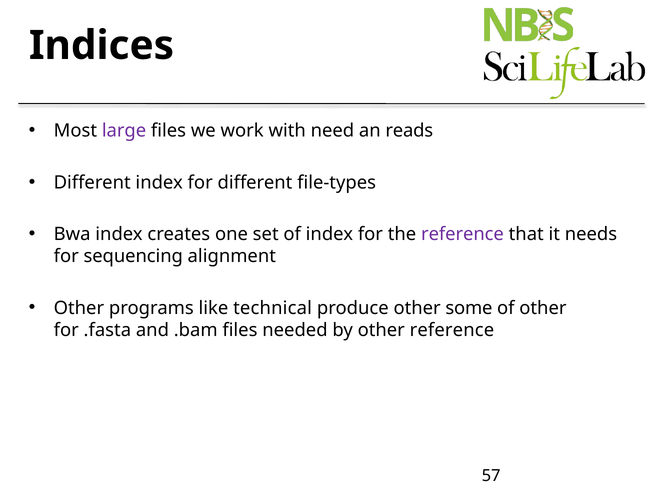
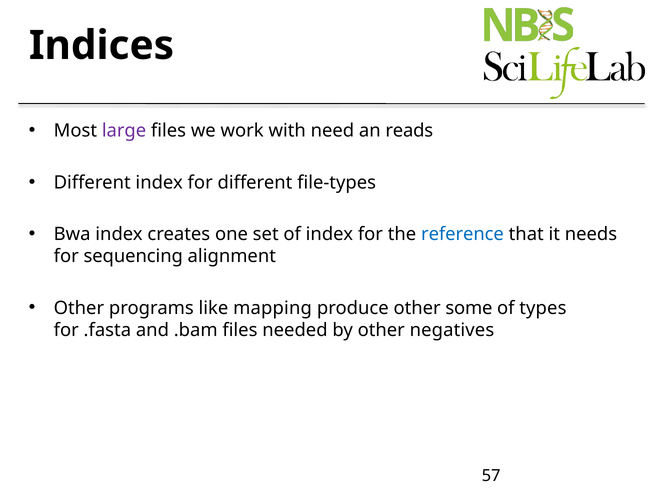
reference colour: purple -> blue (462, 234)
technical: technical -> mapping (273, 307)
of other: other -> types (543, 307)
other reference: reference -> negatives (452, 330)
